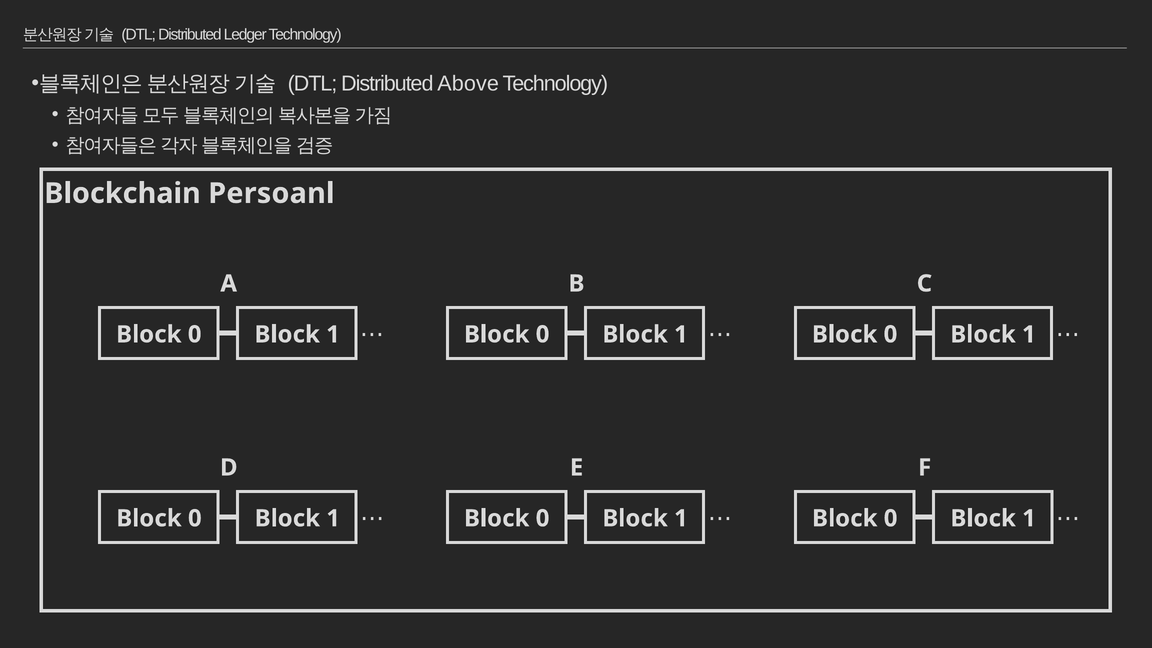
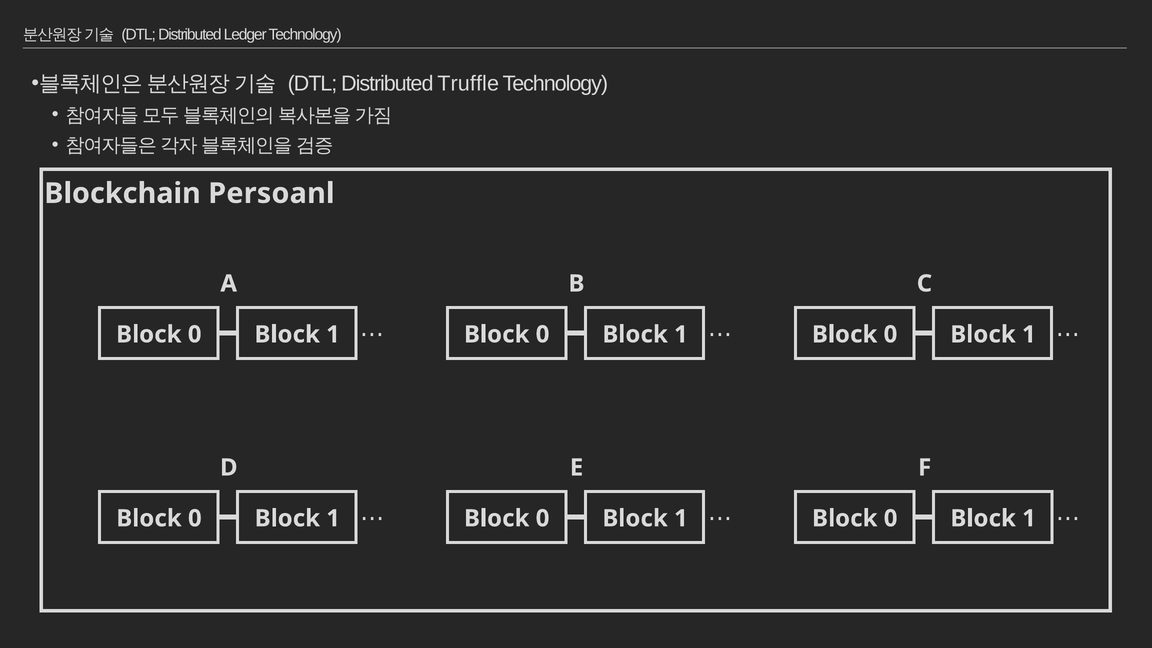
Above: Above -> Truffle (468, 84)
